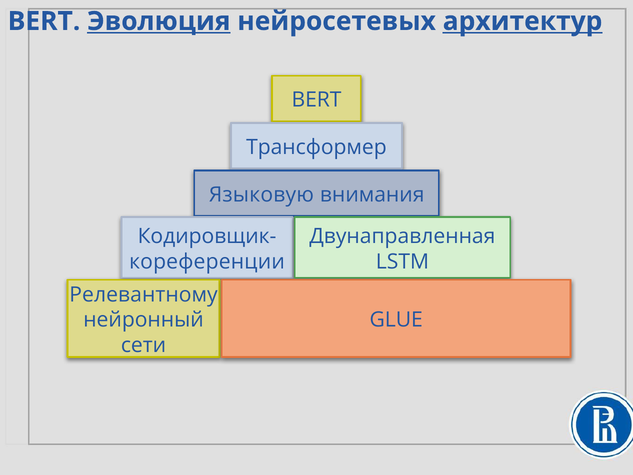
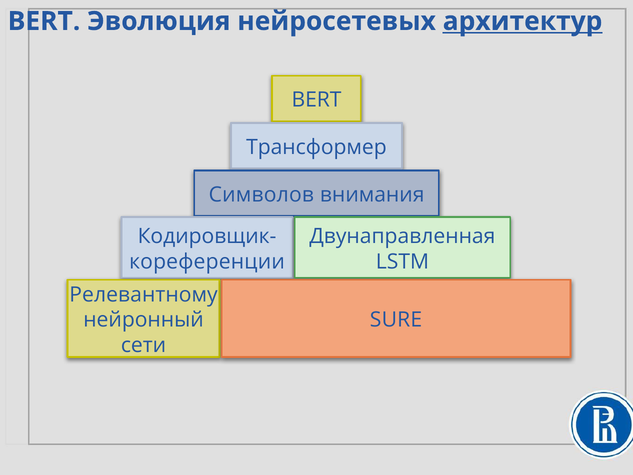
Эволюция underline: present -> none (159, 21)
Языковую: Языковую -> Символов (261, 195)
GLUE: GLUE -> SURE (396, 320)
